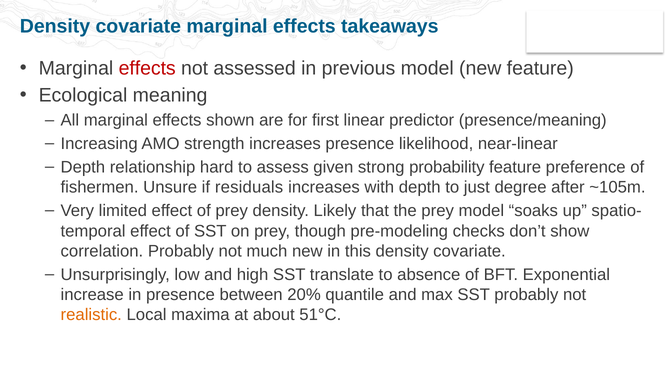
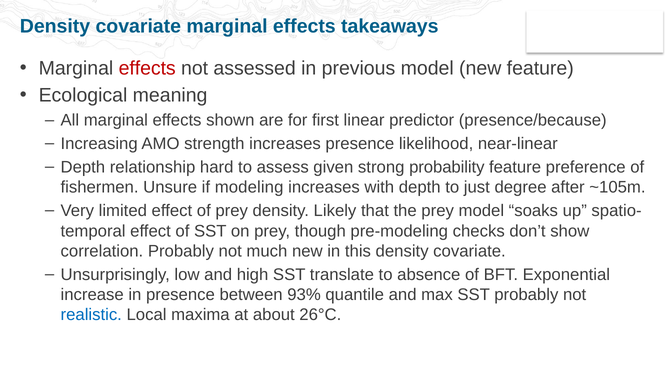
presence/meaning: presence/meaning -> presence/because (533, 120)
residuals: residuals -> modeling (249, 187)
20%: 20% -> 93% (304, 294)
realistic colour: orange -> blue (91, 314)
51°C: 51°C -> 26°C (320, 314)
